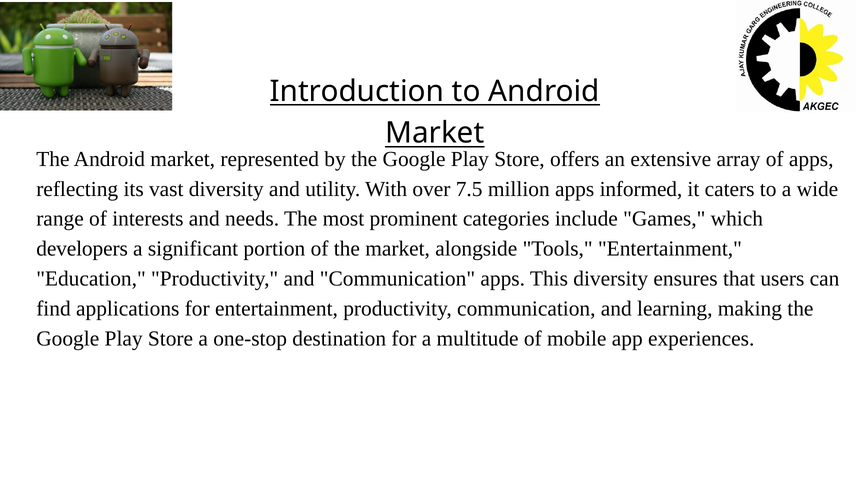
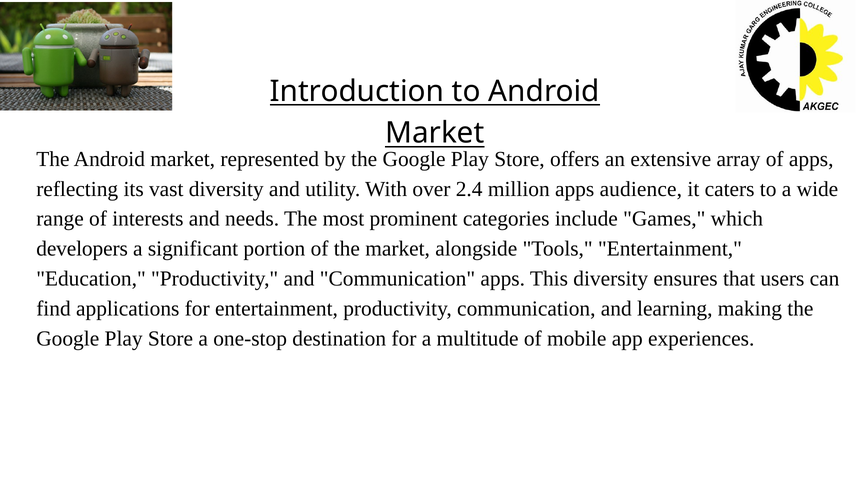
7.5: 7.5 -> 2.4 (469, 189)
informed: informed -> audience (641, 189)
